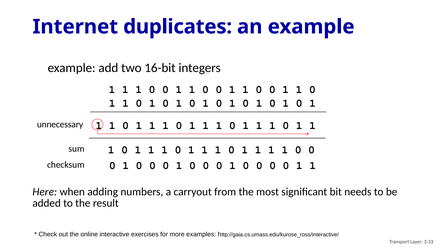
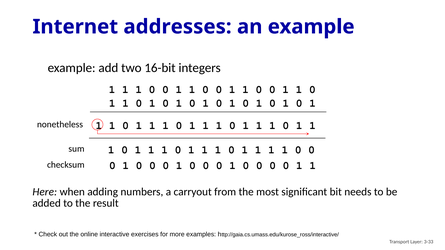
duplicates: duplicates -> addresses (178, 27)
unnecessary: unnecessary -> nonetheless (60, 125)
